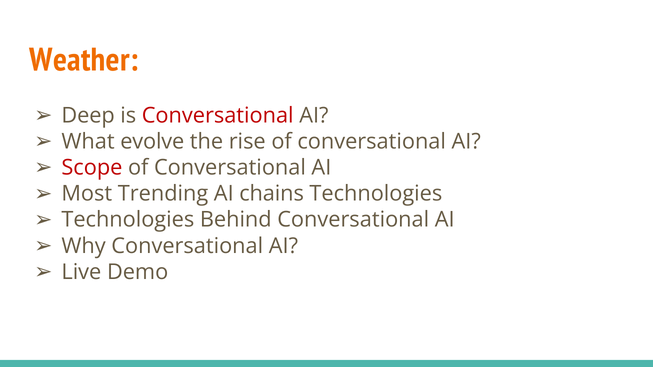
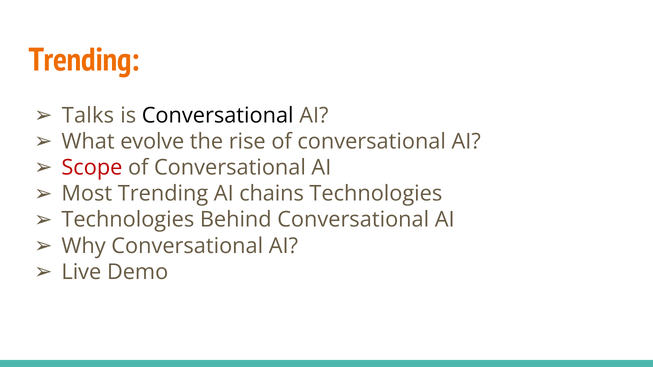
Weather: Weather -> Trending (84, 60)
Deep: Deep -> Talks (88, 115)
Conversational colour: red -> black (218, 115)
